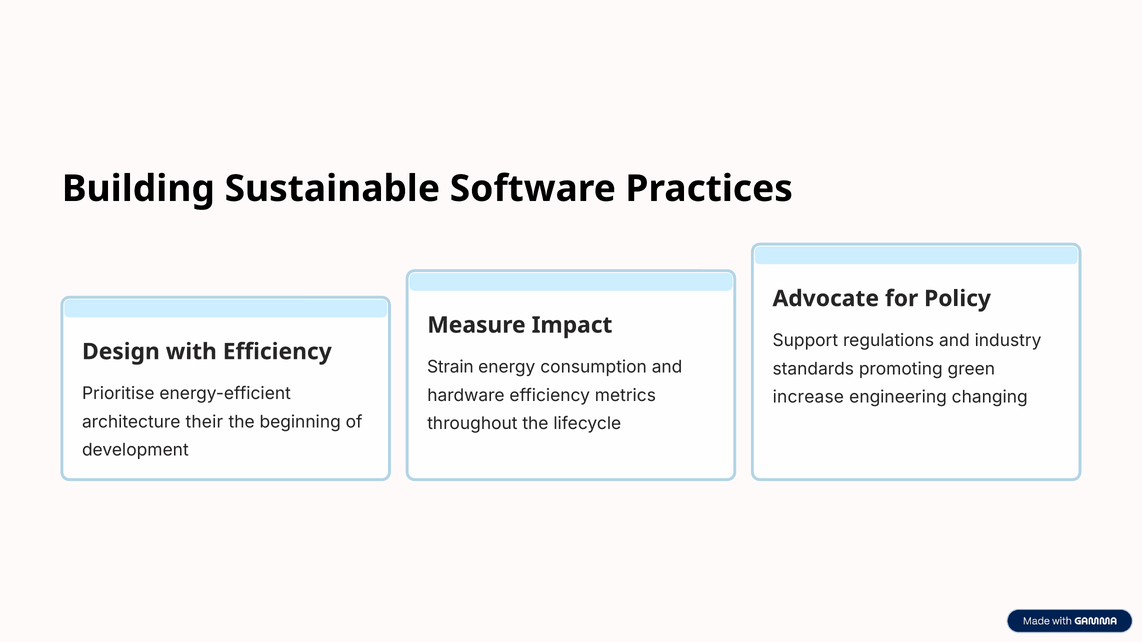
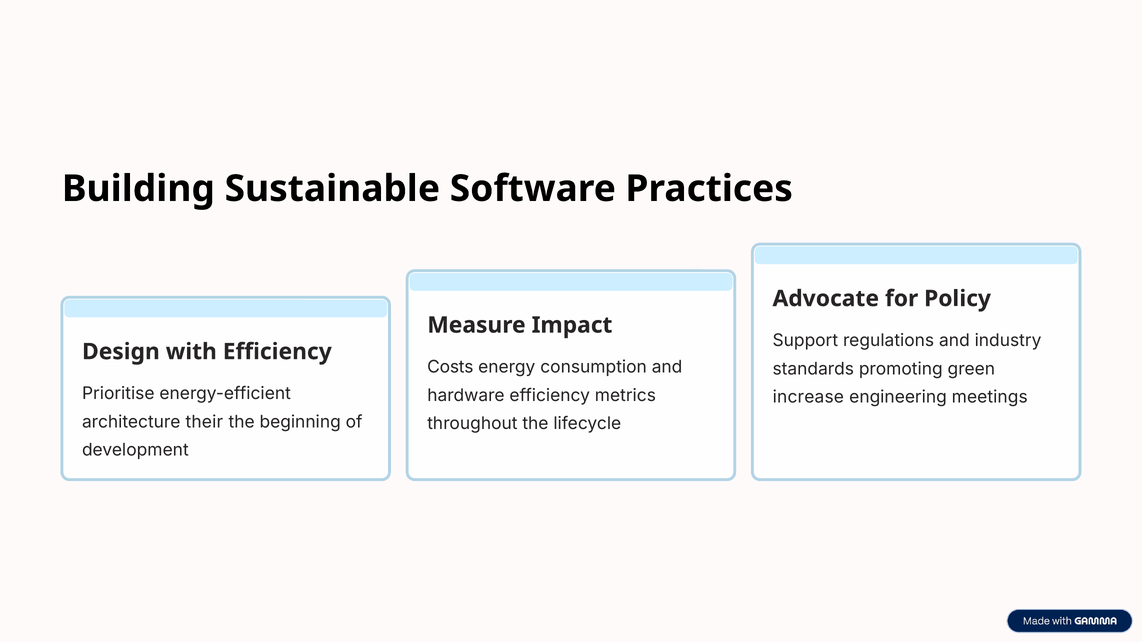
Strain: Strain -> Costs (450, 367)
changing: changing -> meetings (990, 397)
